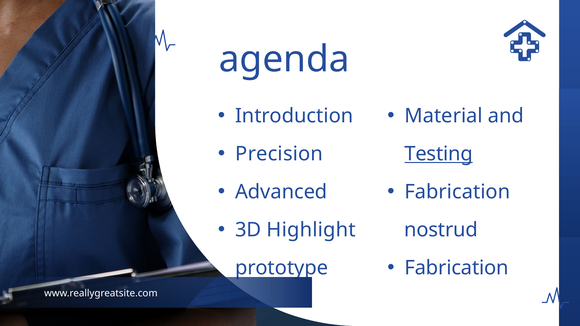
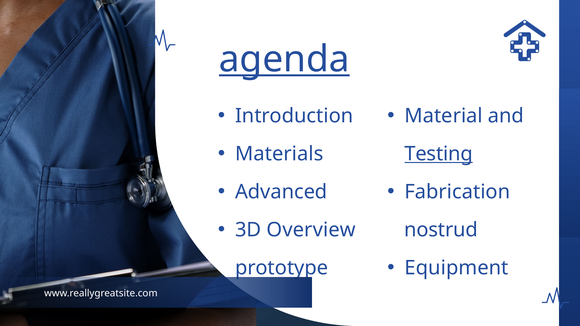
agenda underline: none -> present (284, 59)
Precision: Precision -> Materials (279, 154)
Highlight: Highlight -> Overview (311, 230)
Fabrication: Fabrication -> Equipment (457, 268)
